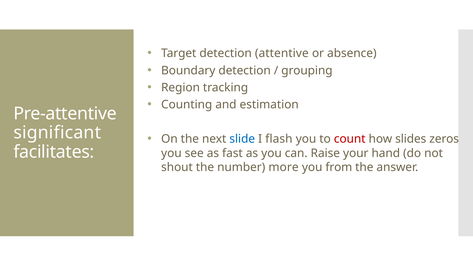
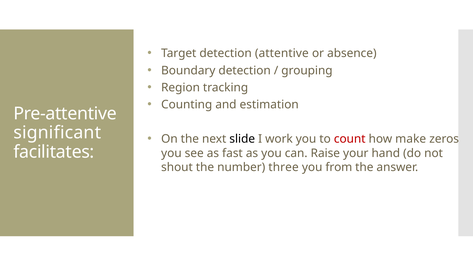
slide colour: blue -> black (242, 139)
flash: flash -> work (279, 139)
slides: slides -> make (411, 139)
more: more -> three (284, 167)
